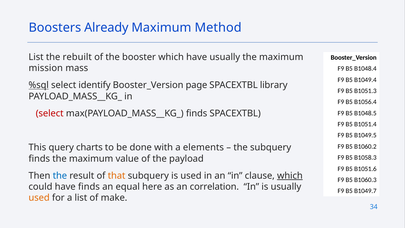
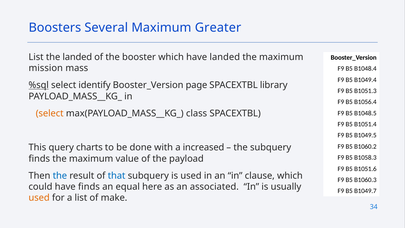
Already: Already -> Several (106, 28)
Method: Method -> Greater (218, 28)
the rebuilt: rebuilt -> landed (77, 57)
have usually: usually -> landed (225, 57)
select colour: red -> orange (50, 113)
max(PAYLOAD_MASS__KG_ finds: finds -> class (197, 113)
elements: elements -> increased (204, 147)
that colour: orange -> blue (117, 176)
which underline: present -> none (290, 176)
correlation: correlation -> associated (214, 187)
